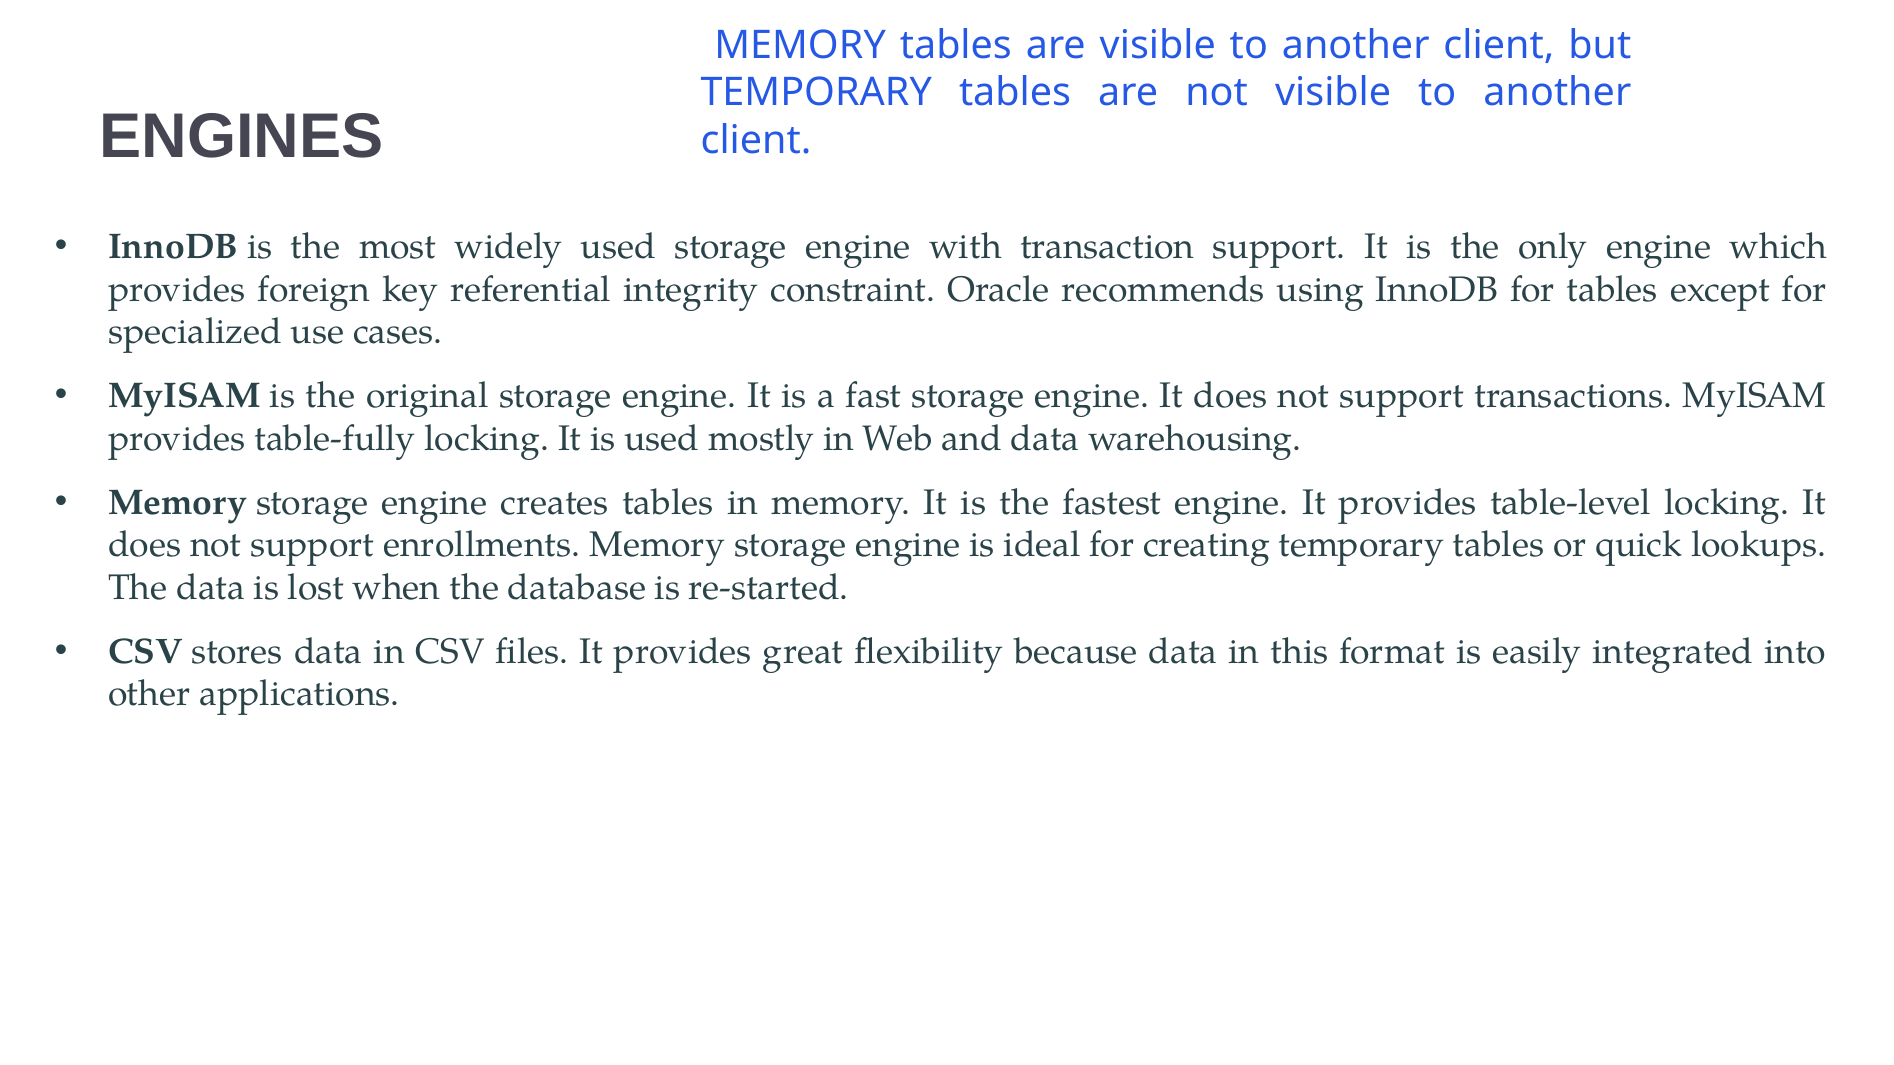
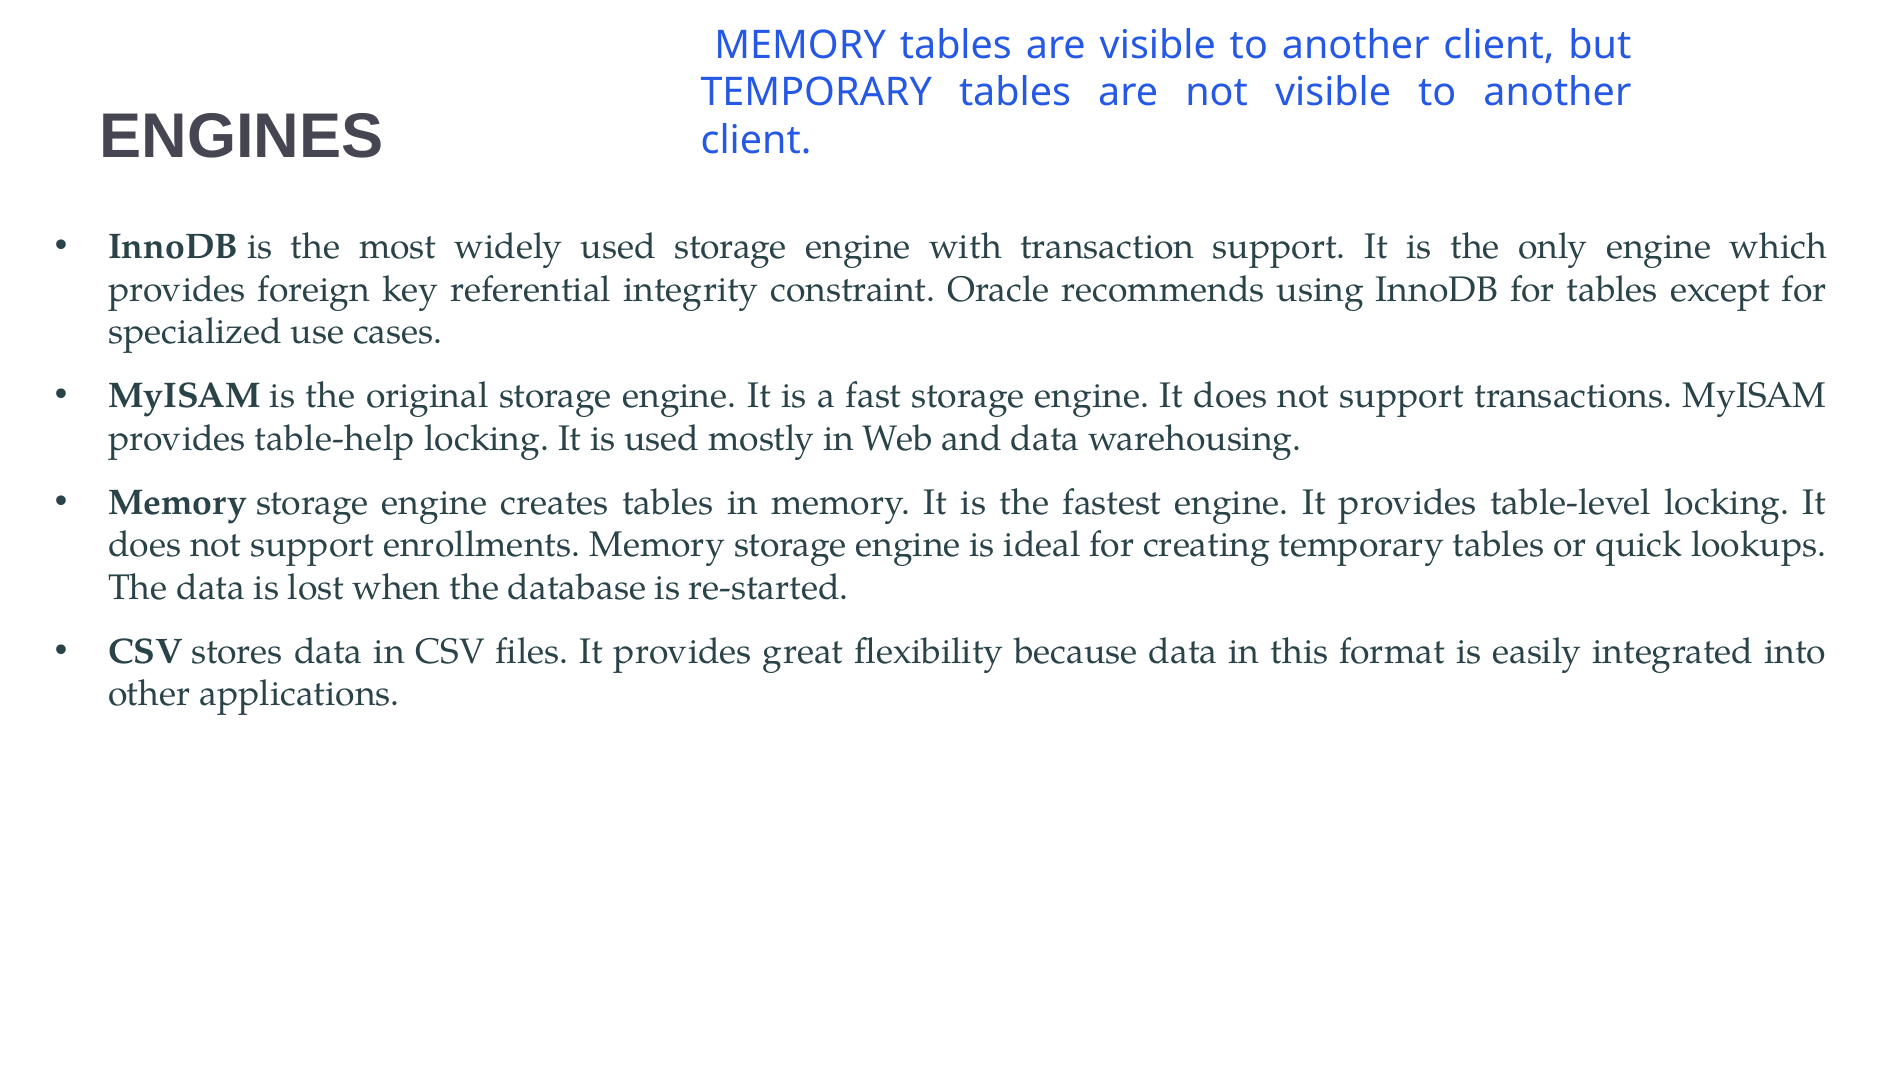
table-fully: table-fully -> table-help (335, 439)
